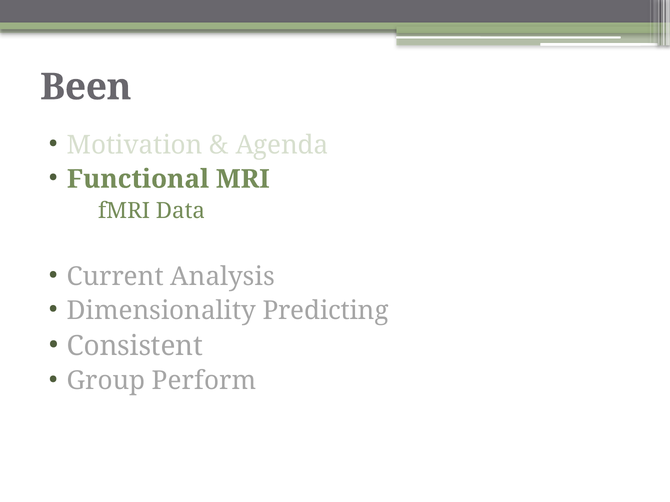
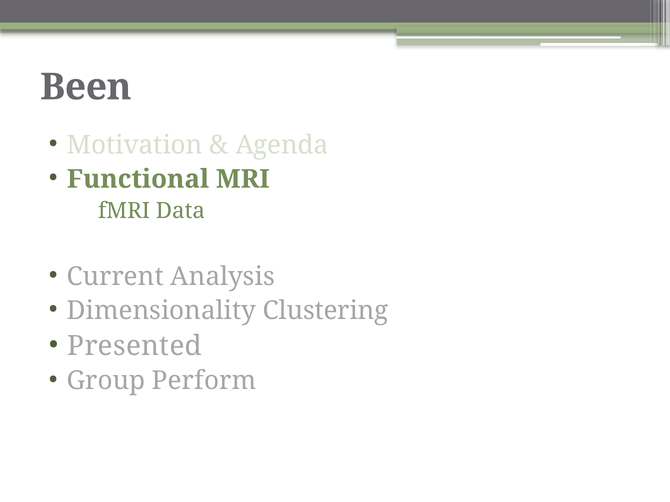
Predicting: Predicting -> Clustering (326, 311)
Consistent: Consistent -> Presented (135, 346)
